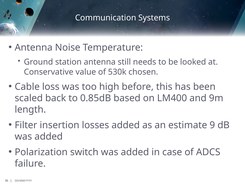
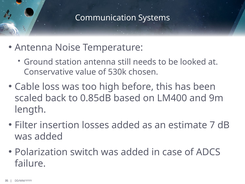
9: 9 -> 7 (212, 125)
